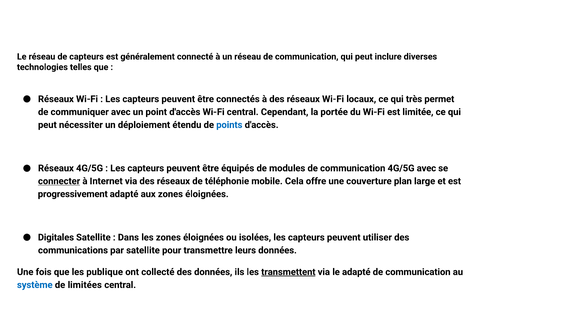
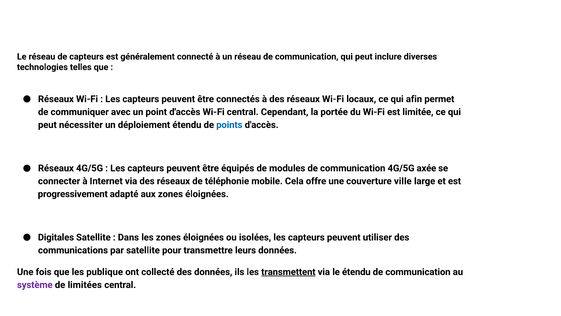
très: très -> afin (414, 99)
4G/5G avec: avec -> axée (426, 168)
connecter underline: present -> none (59, 181)
plan: plan -> ville (403, 181)
le adapté: adapté -> étendu (356, 272)
système colour: blue -> purple (35, 284)
